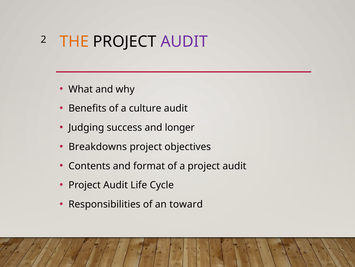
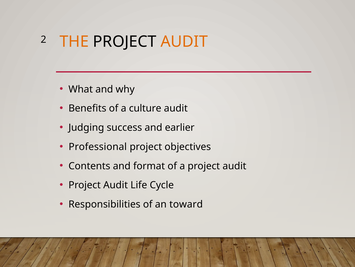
AUDIT colour: purple -> orange (184, 41)
longer: longer -> earlier (180, 127)
Breakdowns: Breakdowns -> Professional (98, 146)
